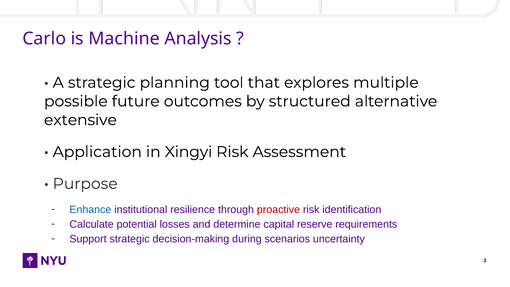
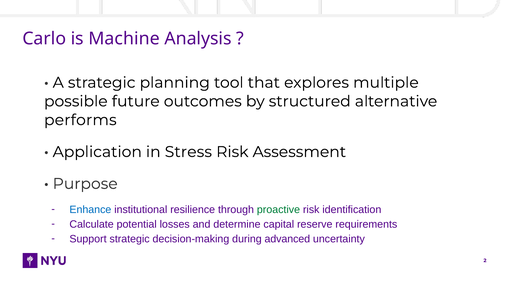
extensive: extensive -> performs (80, 120)
Xingyi: Xingyi -> Stress (188, 152)
proactive colour: red -> green (278, 209)
scenarios: scenarios -> advanced (287, 239)
